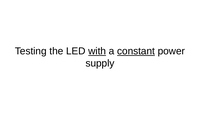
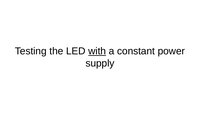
constant underline: present -> none (136, 51)
